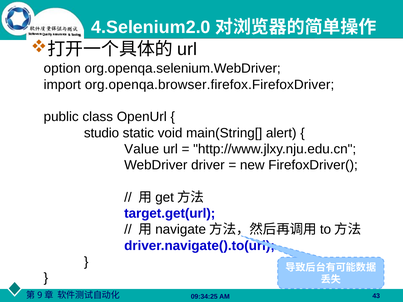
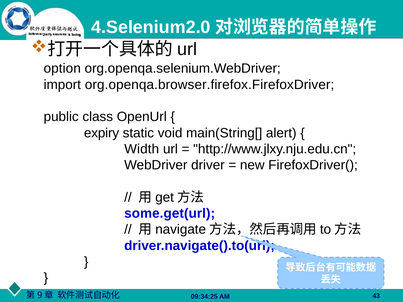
studio: studio -> expiry (102, 133)
Value: Value -> Width (142, 149)
target.get(url: target.get(url -> some.get(url (170, 214)
